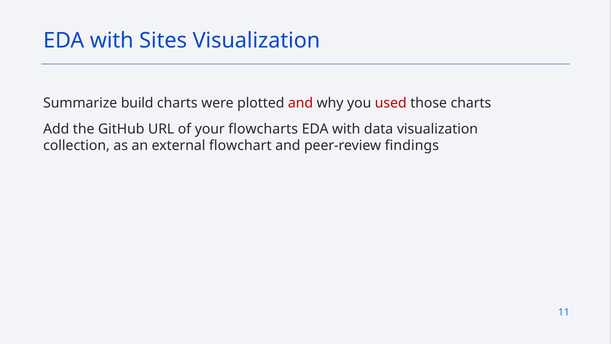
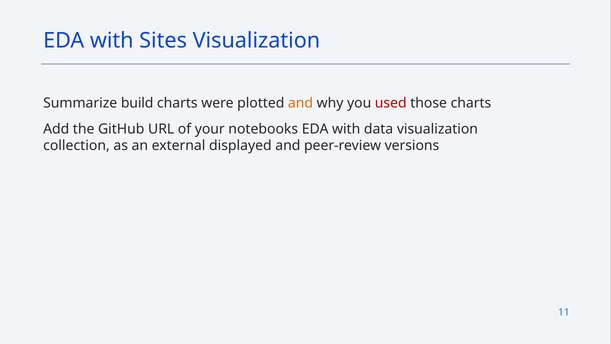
and colour: red -> orange (301, 103)
flowcharts: flowcharts -> notebooks (263, 129)
flowchart: flowchart -> displayed (240, 146)
findings: findings -> versions (412, 146)
